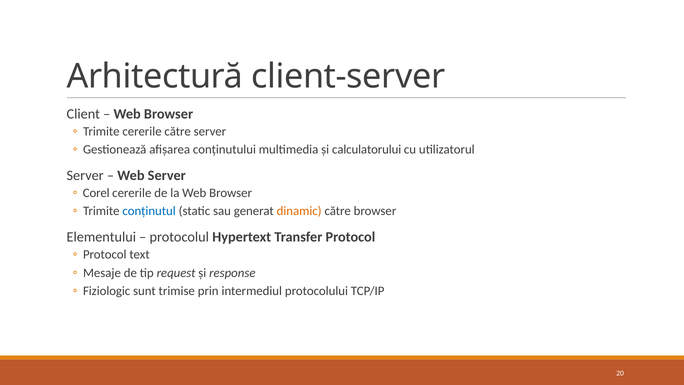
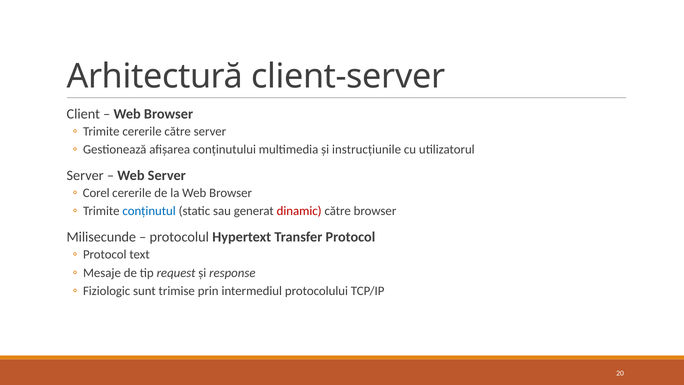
calculatorului: calculatorului -> instrucțiunile (367, 149)
dinamic colour: orange -> red (299, 211)
Elementului: Elementului -> Milisecunde (101, 237)
